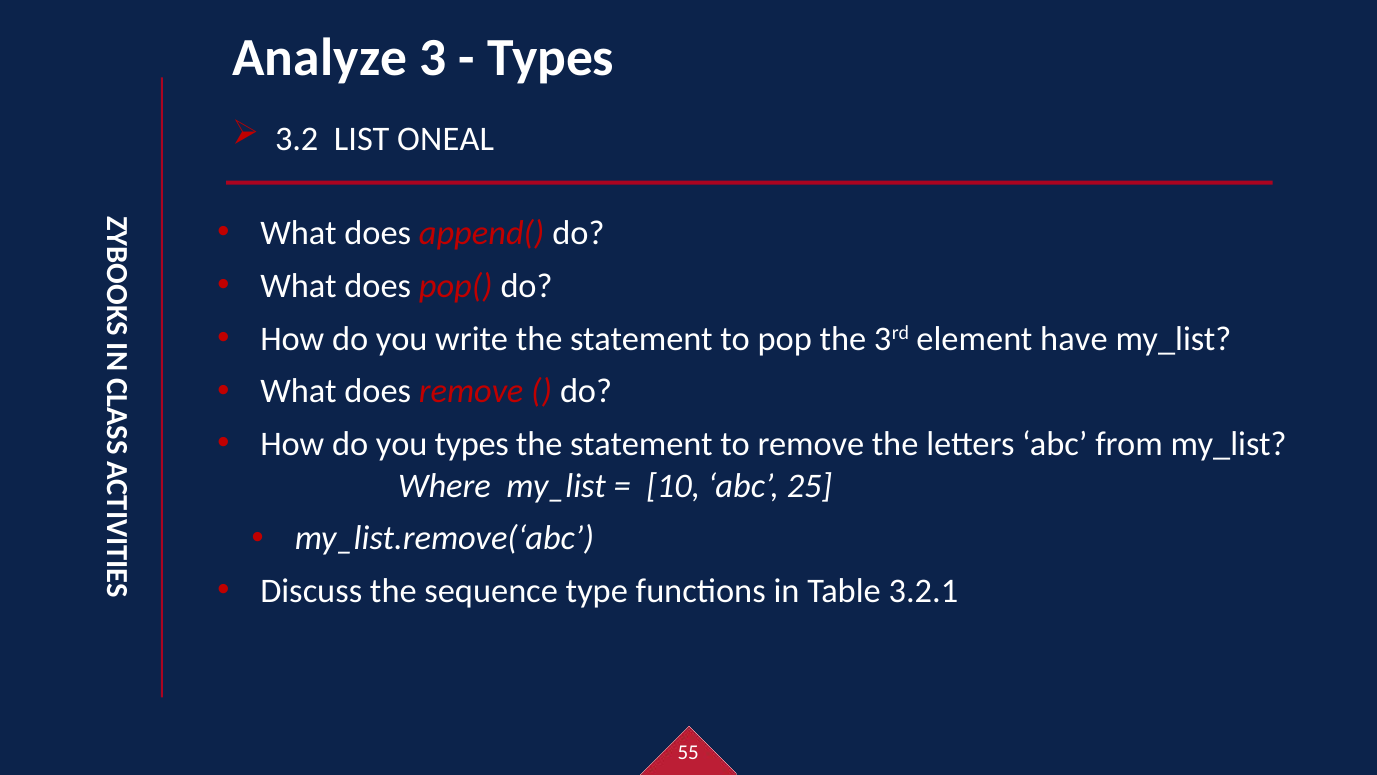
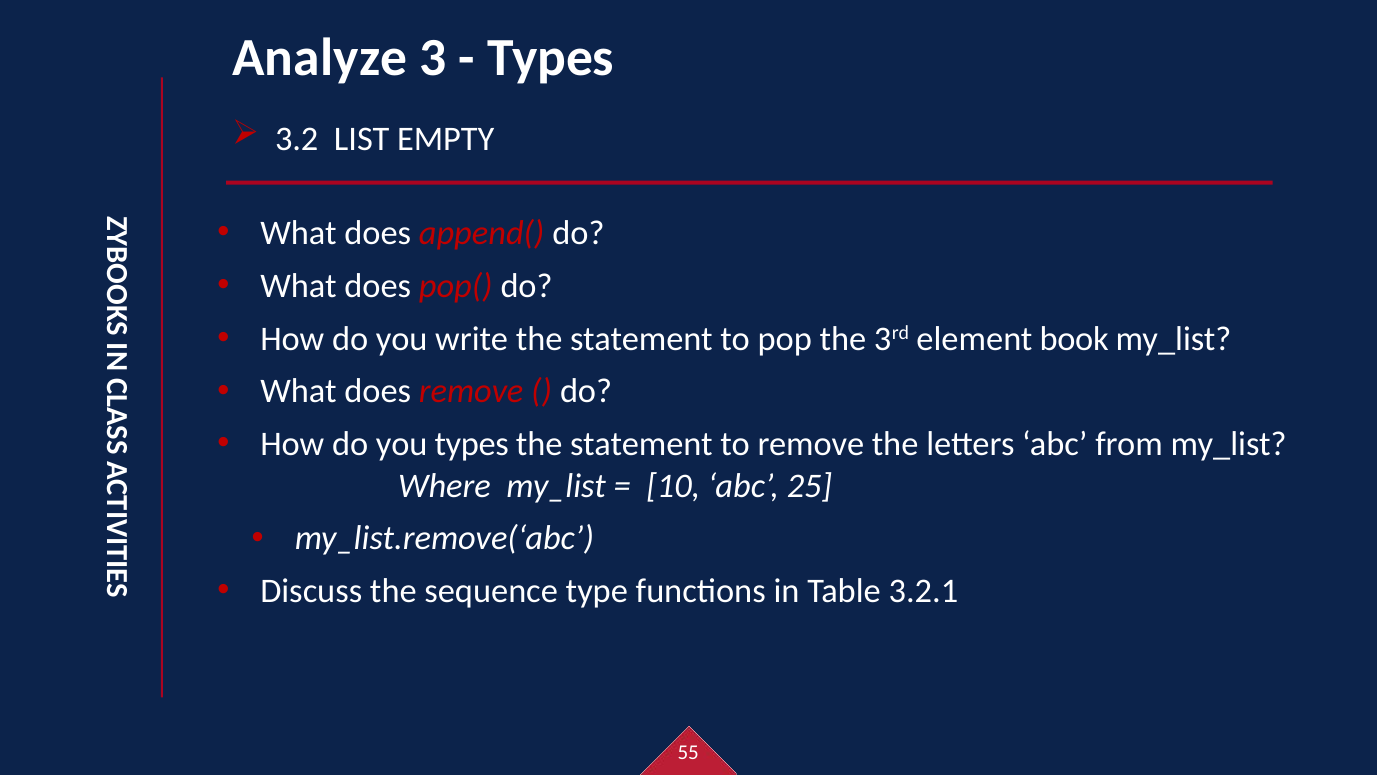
ONEAL: ONEAL -> EMPTY (446, 139)
have: have -> book (1074, 339)
